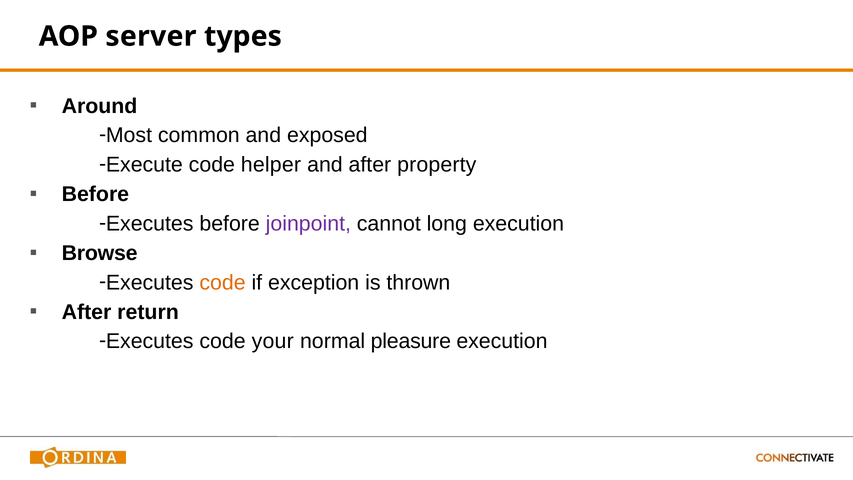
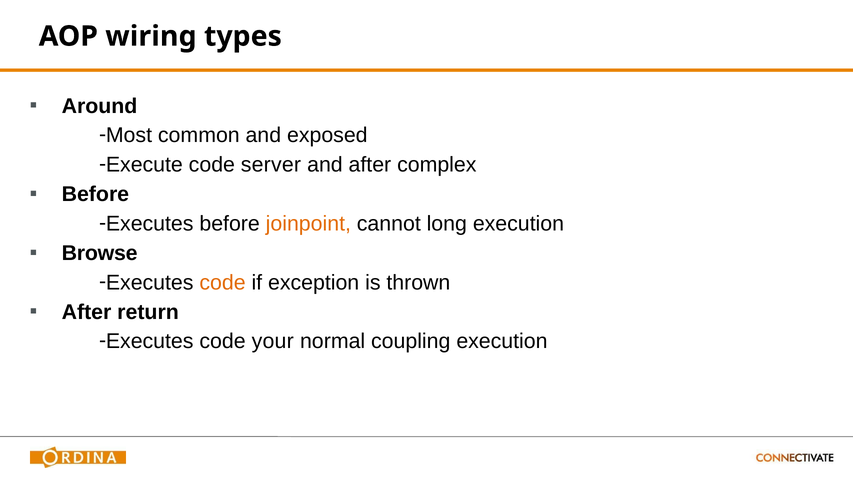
server: server -> wiring (151, 36)
helper: helper -> server (271, 165)
property: property -> complex (437, 165)
joinpoint colour: purple -> orange (308, 224)
pleasure: pleasure -> coupling (411, 341)
